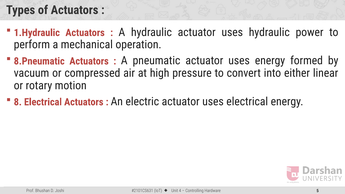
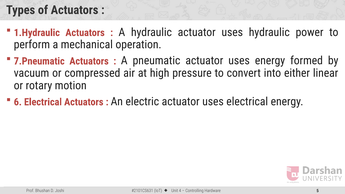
8.Pneumatic: 8.Pneumatic -> 7.Pneumatic (39, 61)
8: 8 -> 6 (18, 102)
